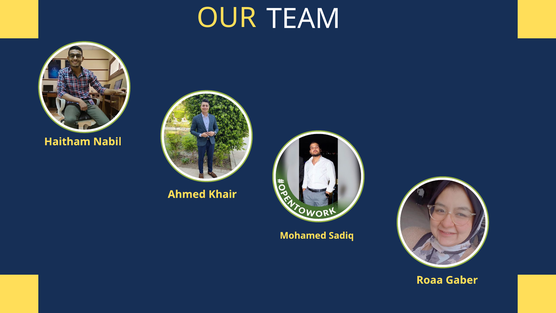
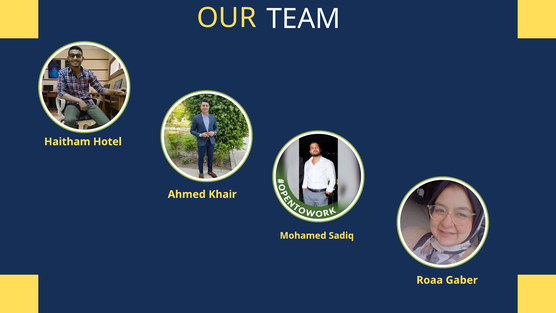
Nabil: Nabil -> Hotel (107, 142)
